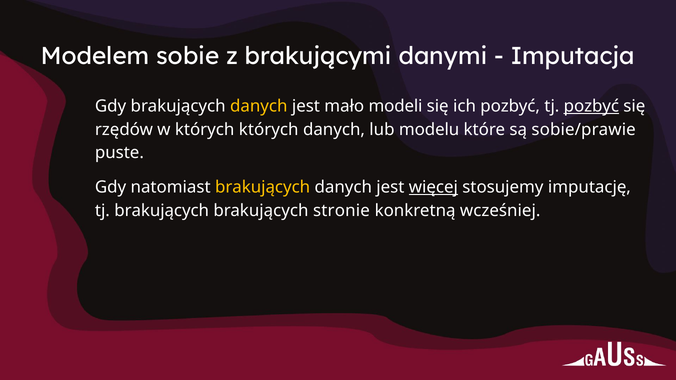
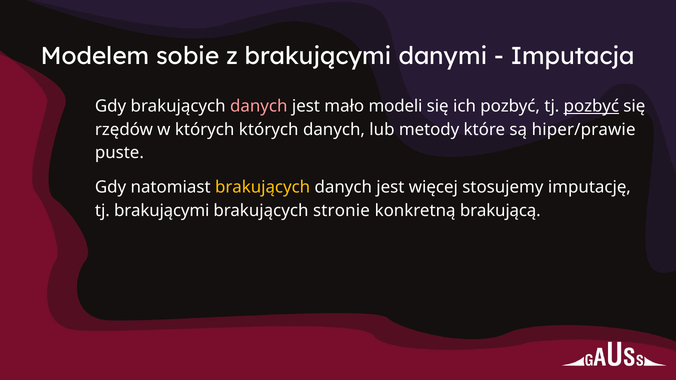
danych colour: yellow -> pink (259, 106)
modelu: modelu -> metody (429, 130)
sobie/prawie: sobie/prawie -> hiper/prawie (584, 130)
więcej underline: present -> none (433, 188)
tj brakujących: brakujących -> brakującymi (162, 211)
wcześniej: wcześniej -> brakującą (500, 211)
